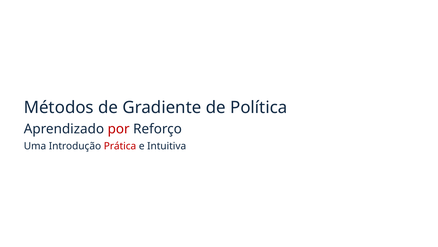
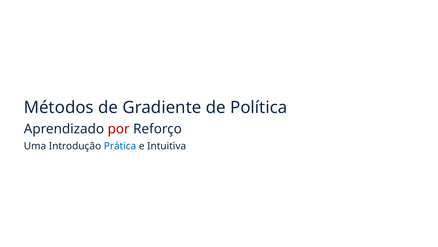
Prática colour: red -> blue (120, 146)
